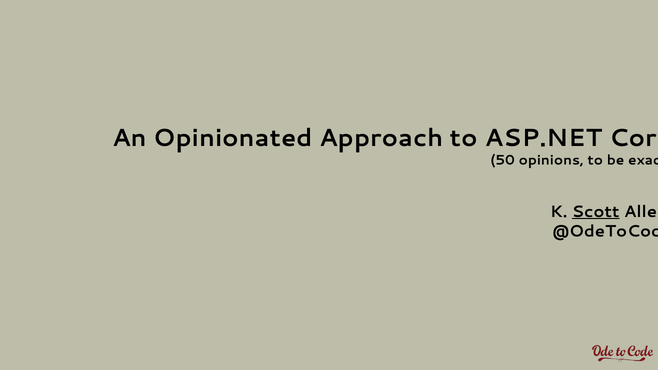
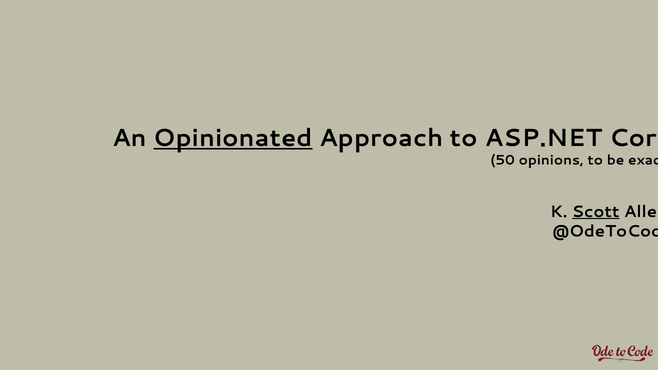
Opinionated underline: none -> present (233, 138)
